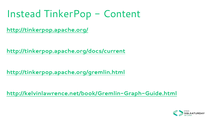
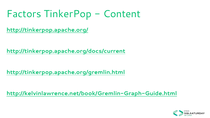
Instead: Instead -> Factors (24, 14)
